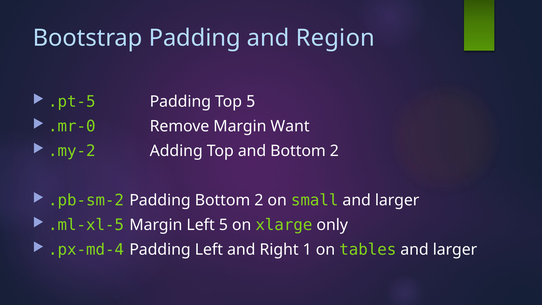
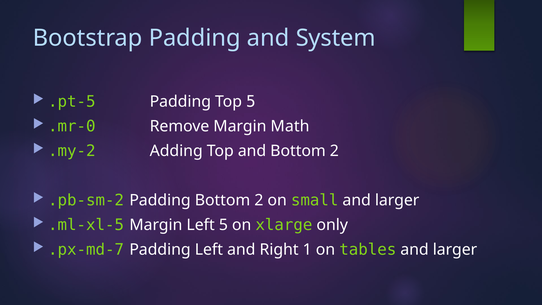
Region: Region -> System (336, 38)
Want: Want -> Math (290, 126)
.px-md-4: .px-md-4 -> .px-md-7 (86, 249)
